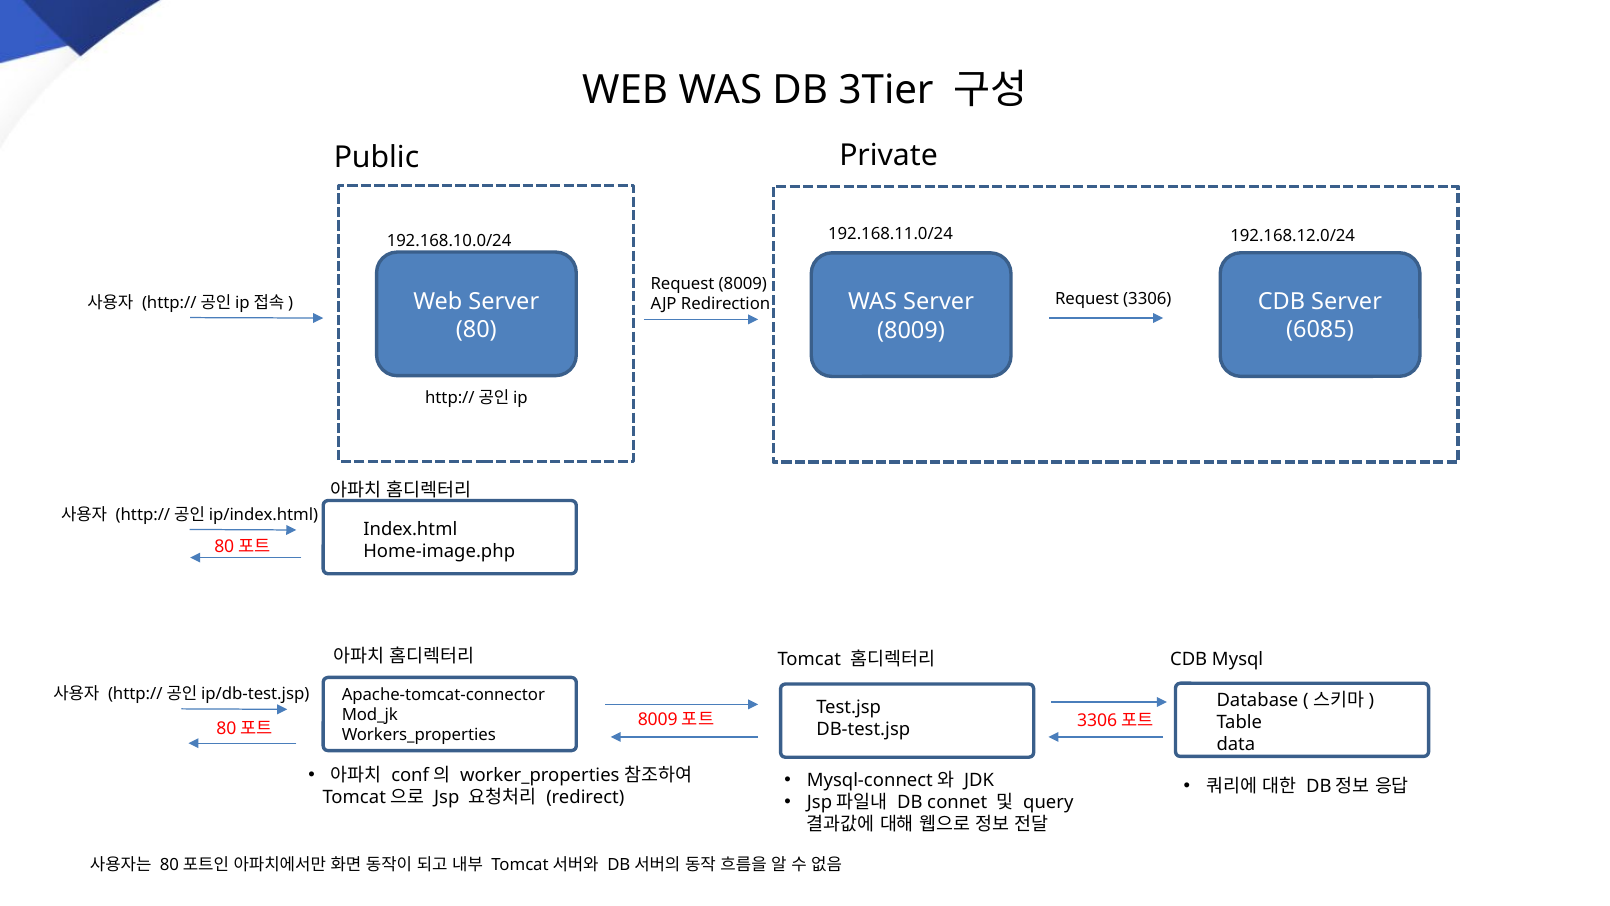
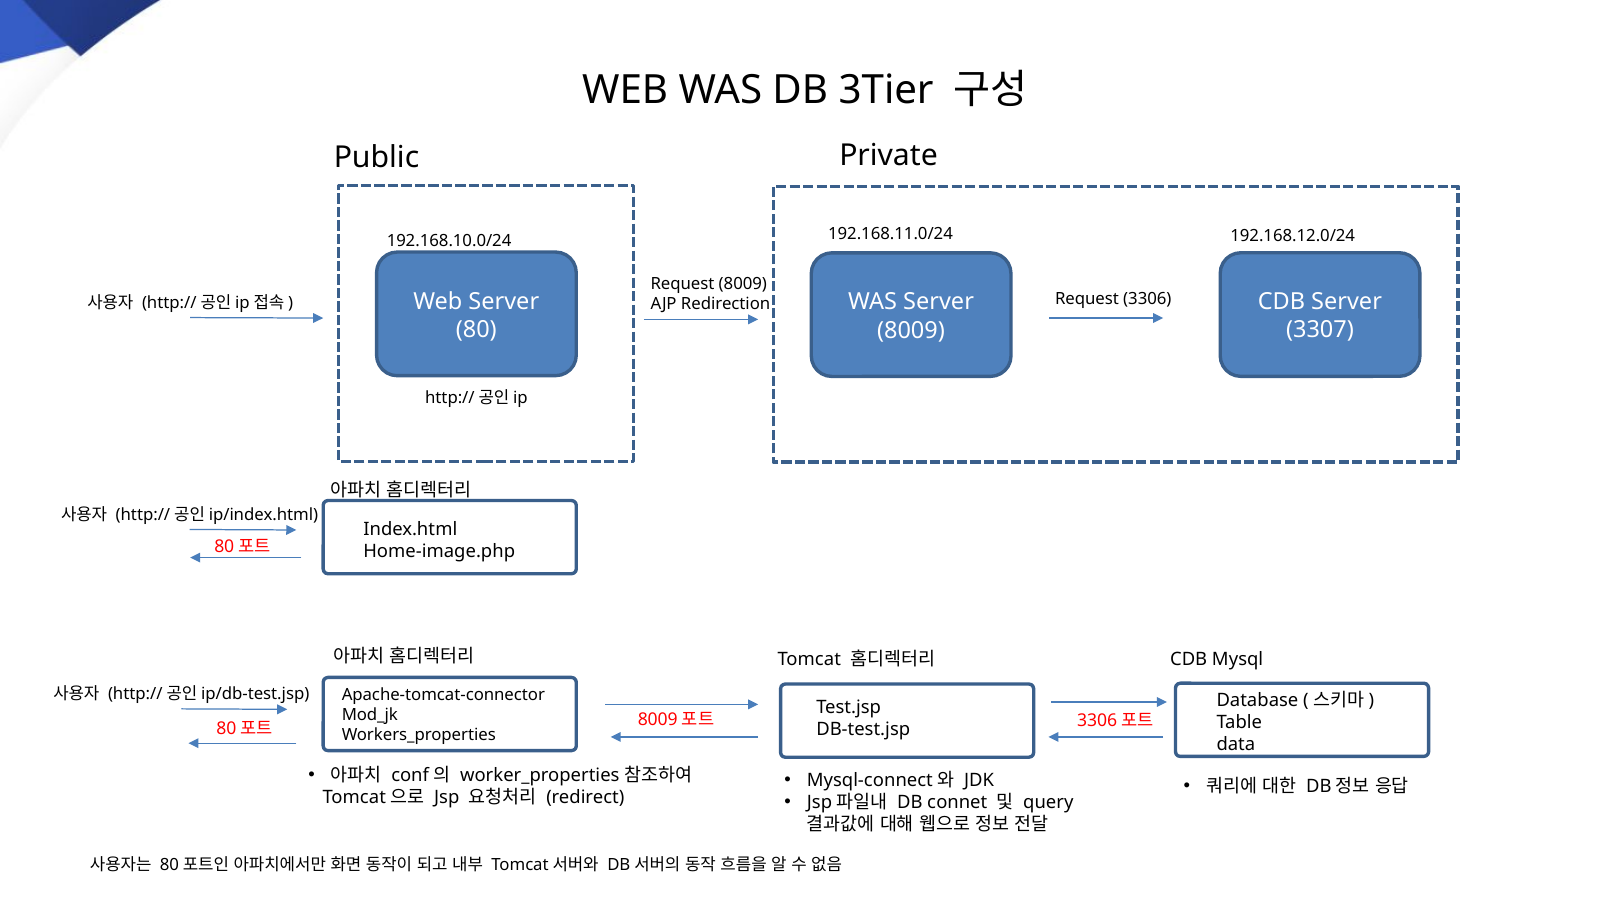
6085: 6085 -> 3307 (1320, 330)
